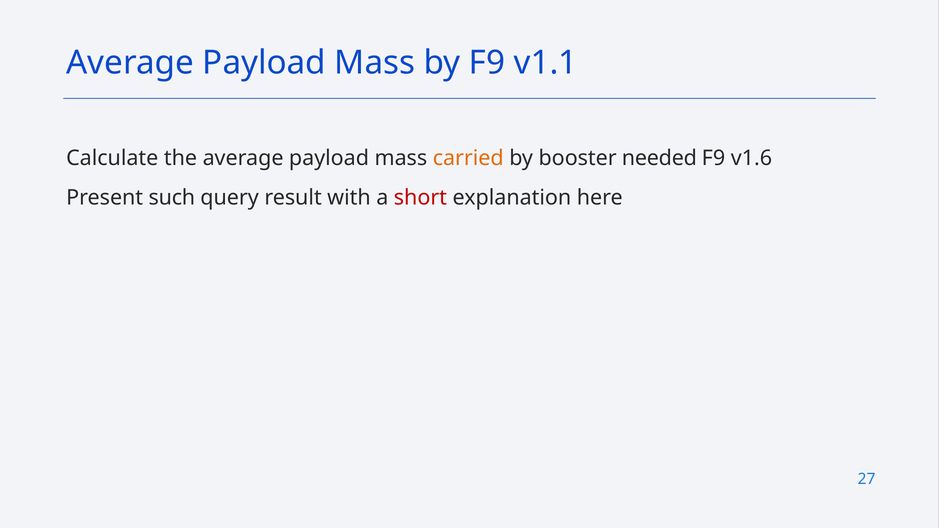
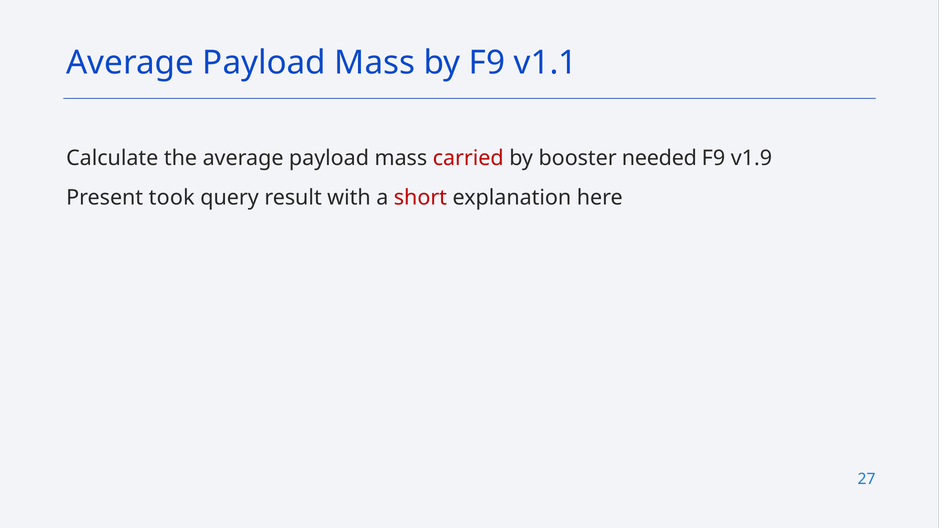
carried colour: orange -> red (468, 158)
v1.6: v1.6 -> v1.9 (751, 158)
such: such -> took (172, 198)
